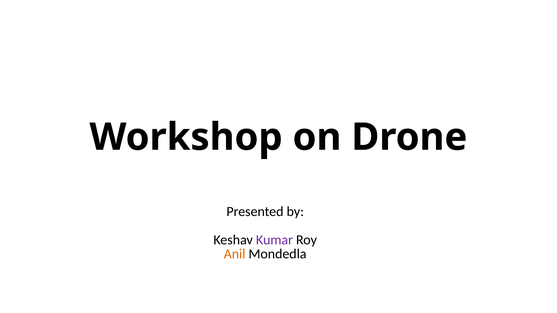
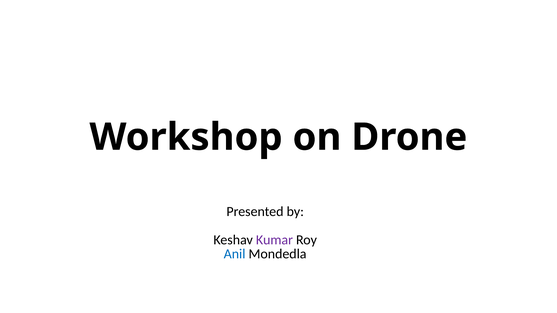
Anil colour: orange -> blue (235, 254)
